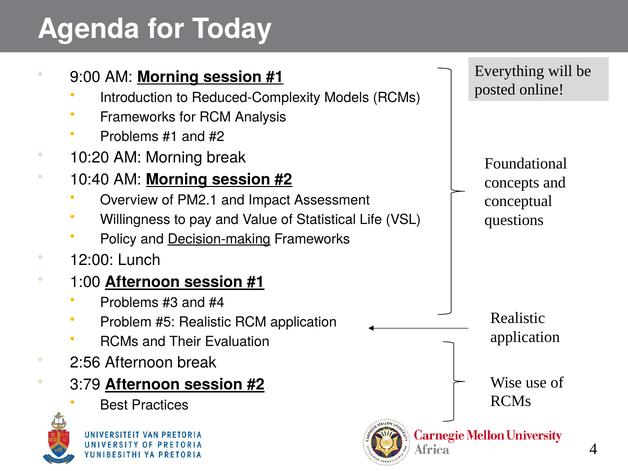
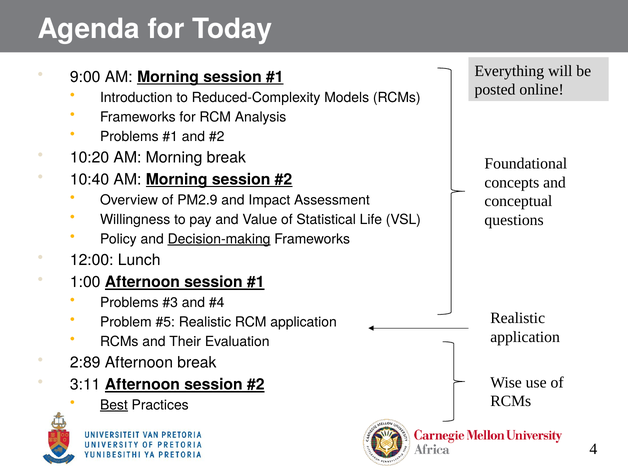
PM2.1: PM2.1 -> PM2.9 (197, 200)
2:56: 2:56 -> 2:89 (85, 363)
3:79: 3:79 -> 3:11 (85, 385)
Best underline: none -> present (114, 405)
